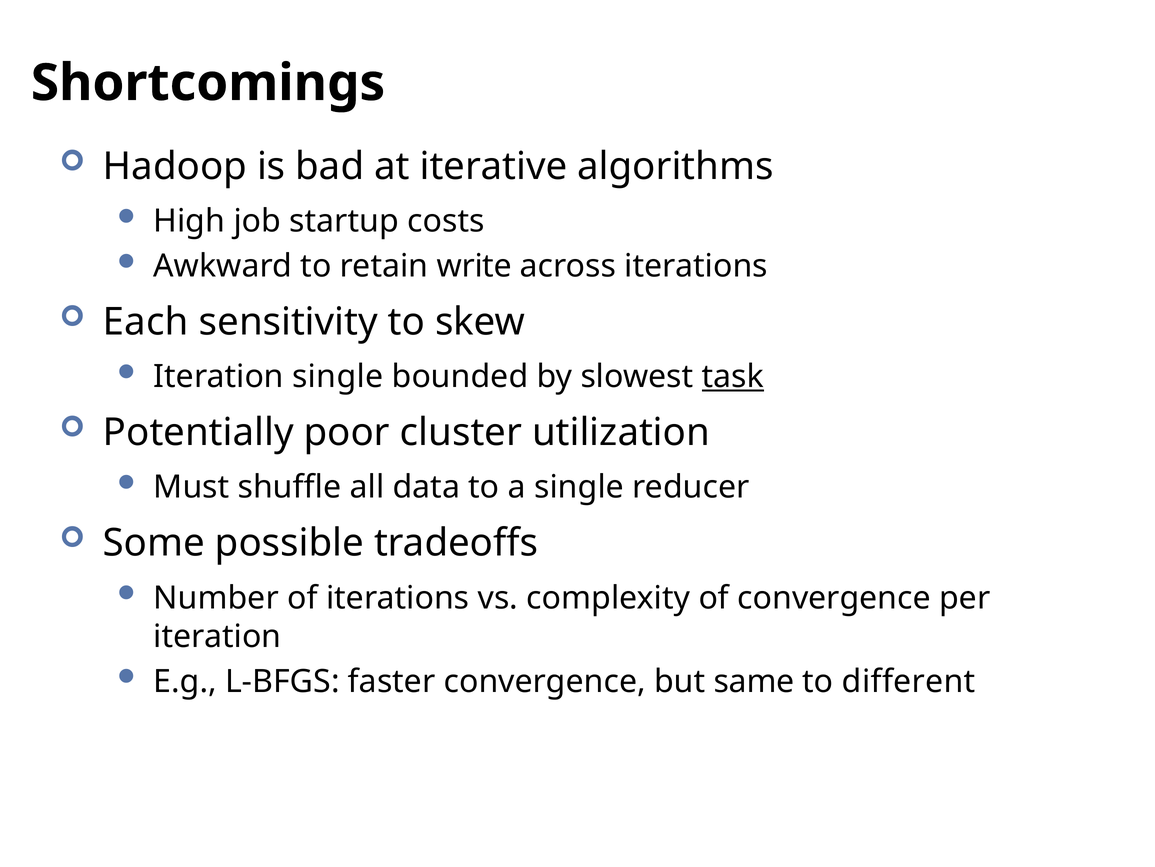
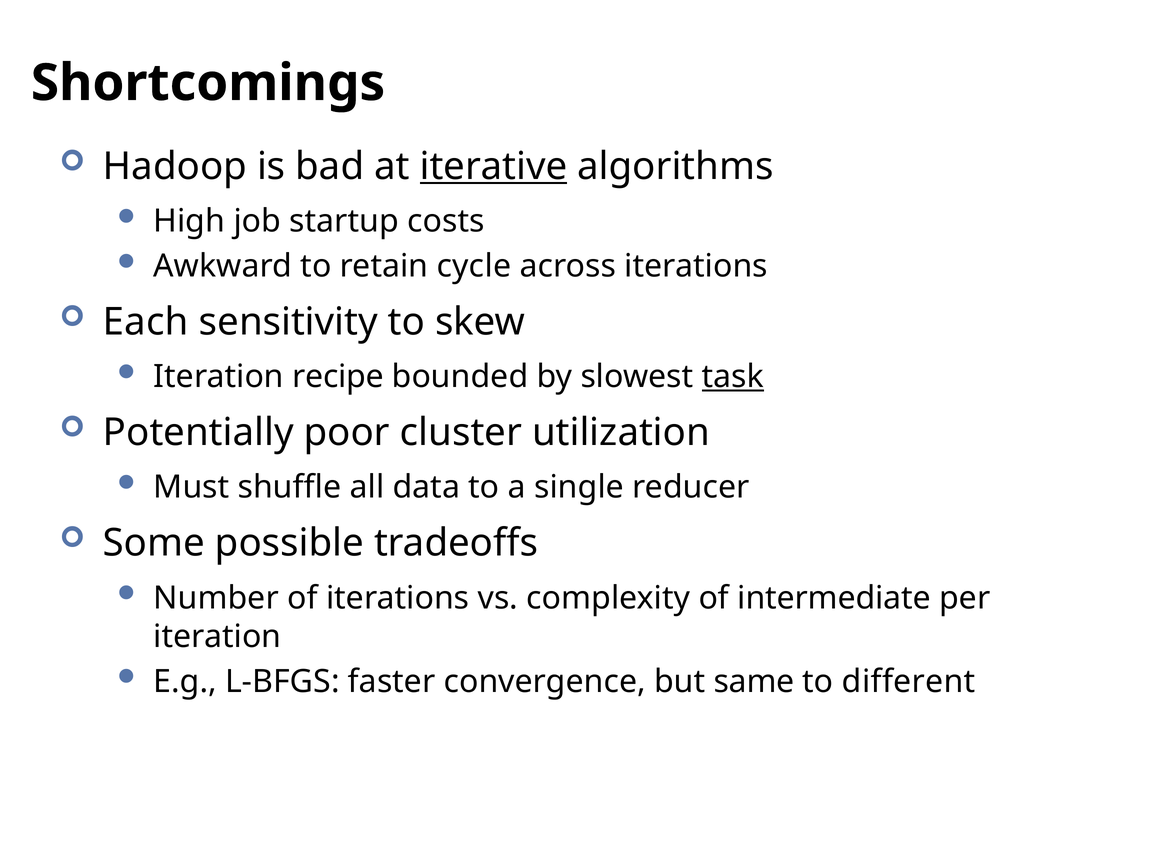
iterative underline: none -> present (494, 166)
write: write -> cycle (474, 266)
Iteration single: single -> recipe (338, 377)
of convergence: convergence -> intermediate (834, 597)
